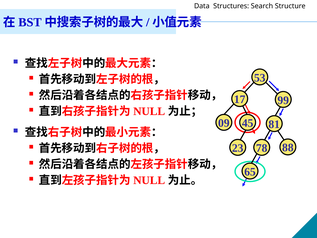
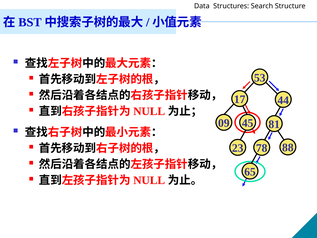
99: 99 -> 44 (283, 100)
